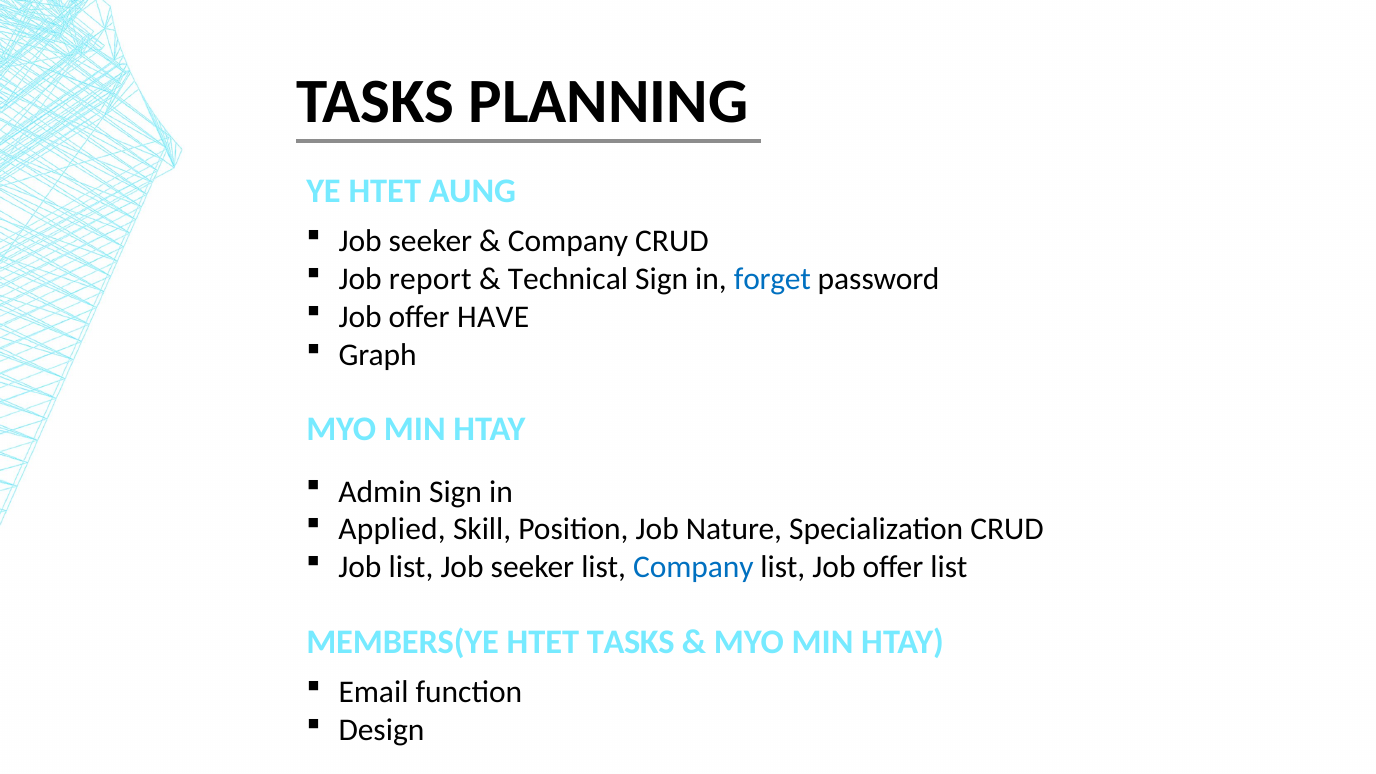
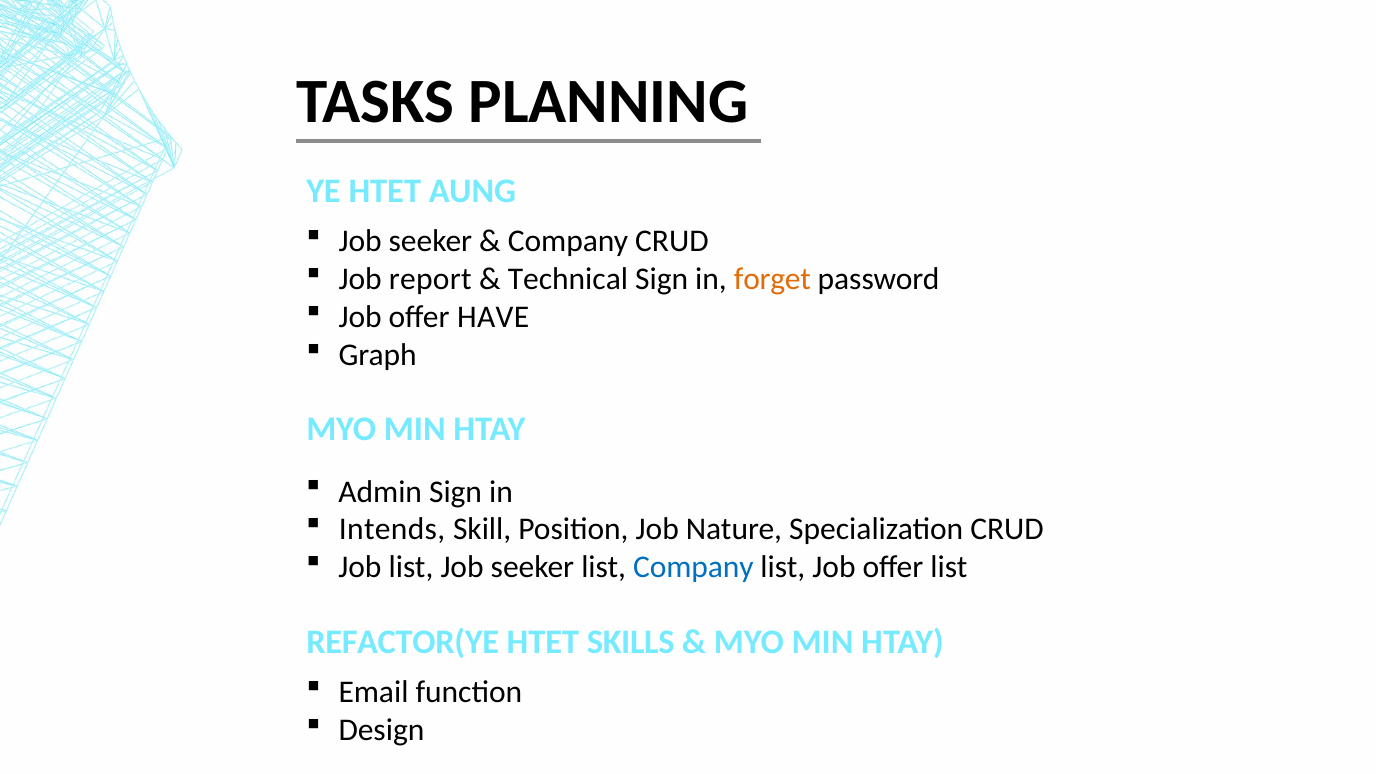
forget colour: blue -> orange (772, 279)
Applied: Applied -> Intends (392, 529)
MEMBERS(YE: MEMBERS(YE -> REFACTOR(YE (403, 642)
HTET TASKS: TASKS -> SKILLS (631, 642)
